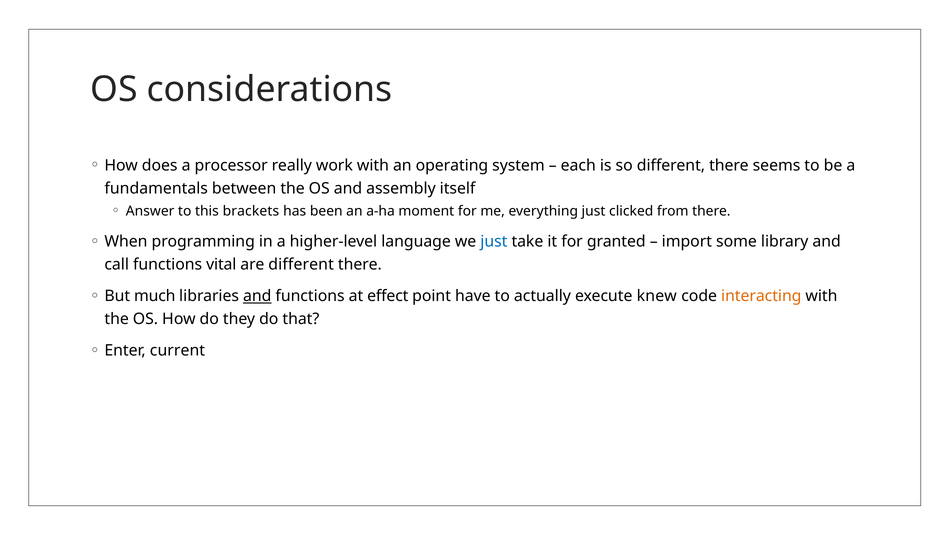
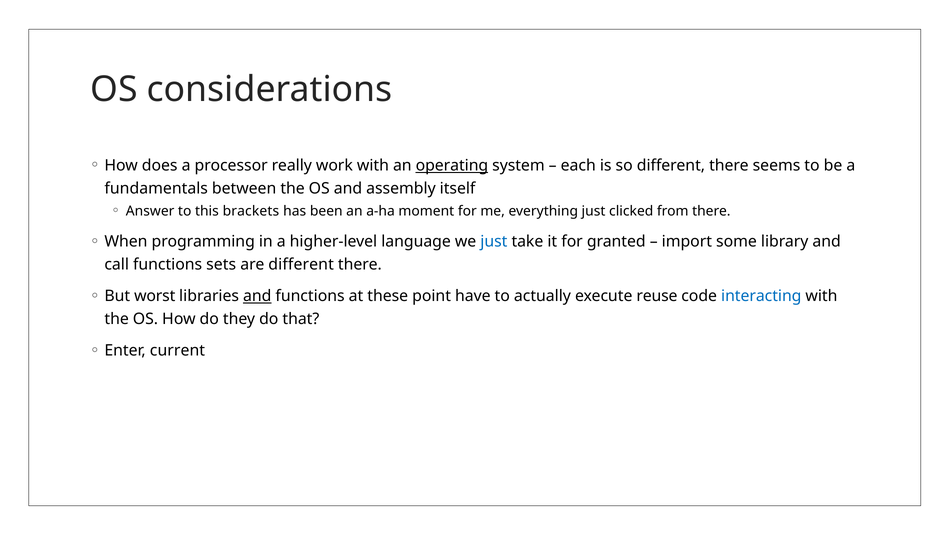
operating underline: none -> present (452, 165)
vital: vital -> sets (221, 264)
much: much -> worst (155, 296)
effect: effect -> these (388, 296)
knew: knew -> reuse (657, 296)
interacting colour: orange -> blue (761, 296)
